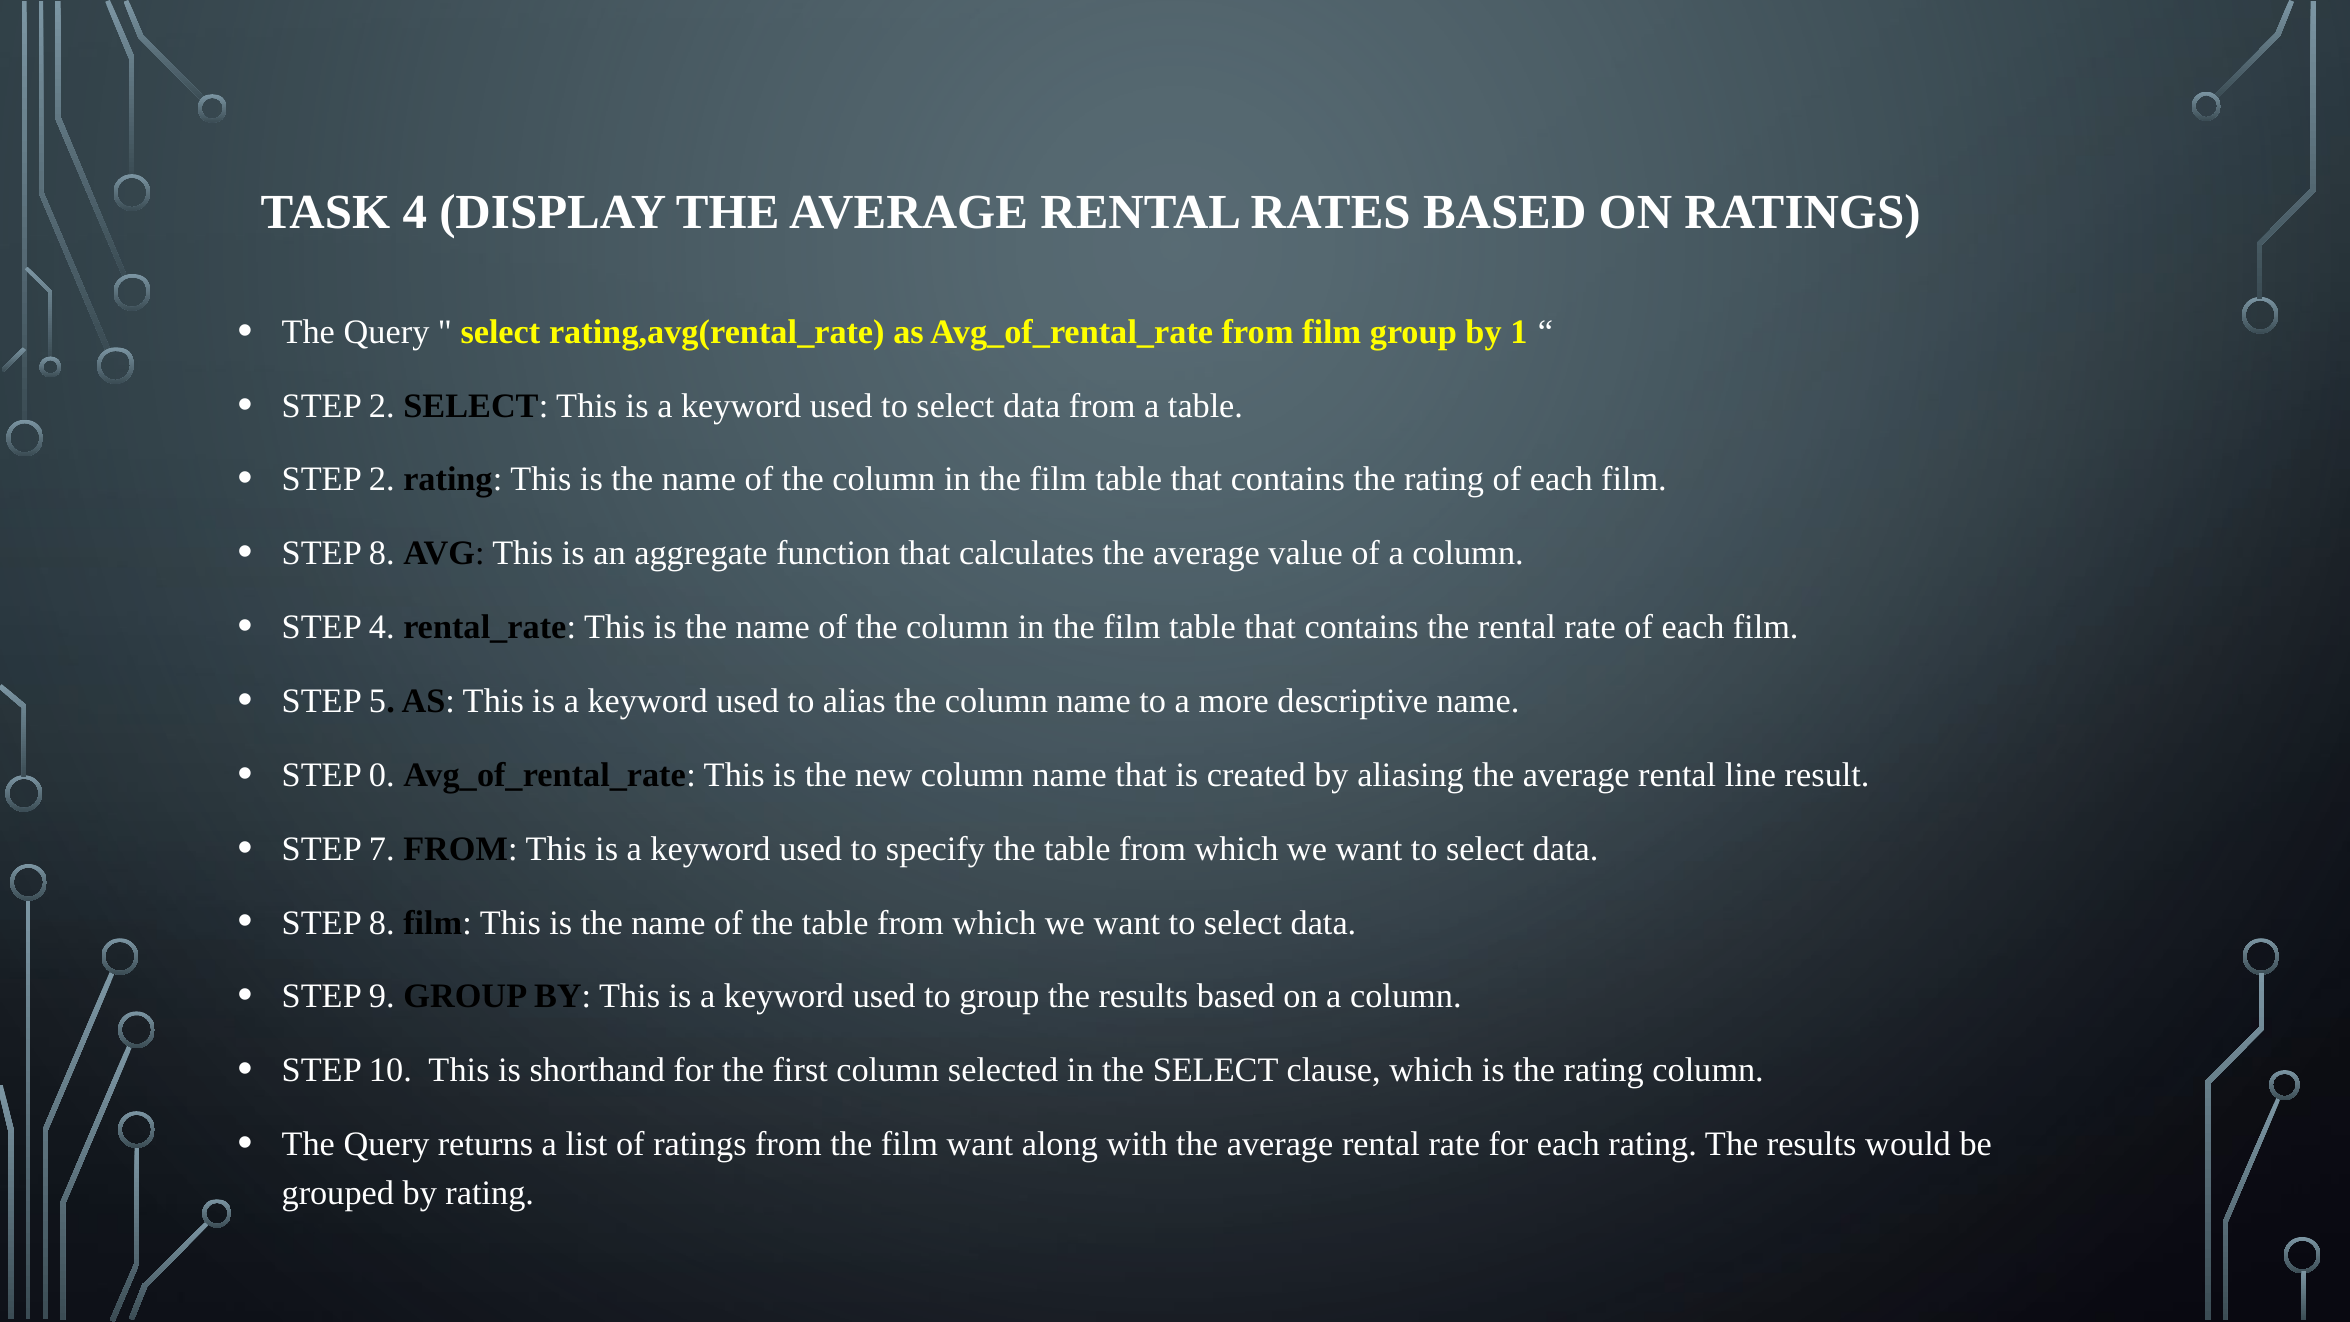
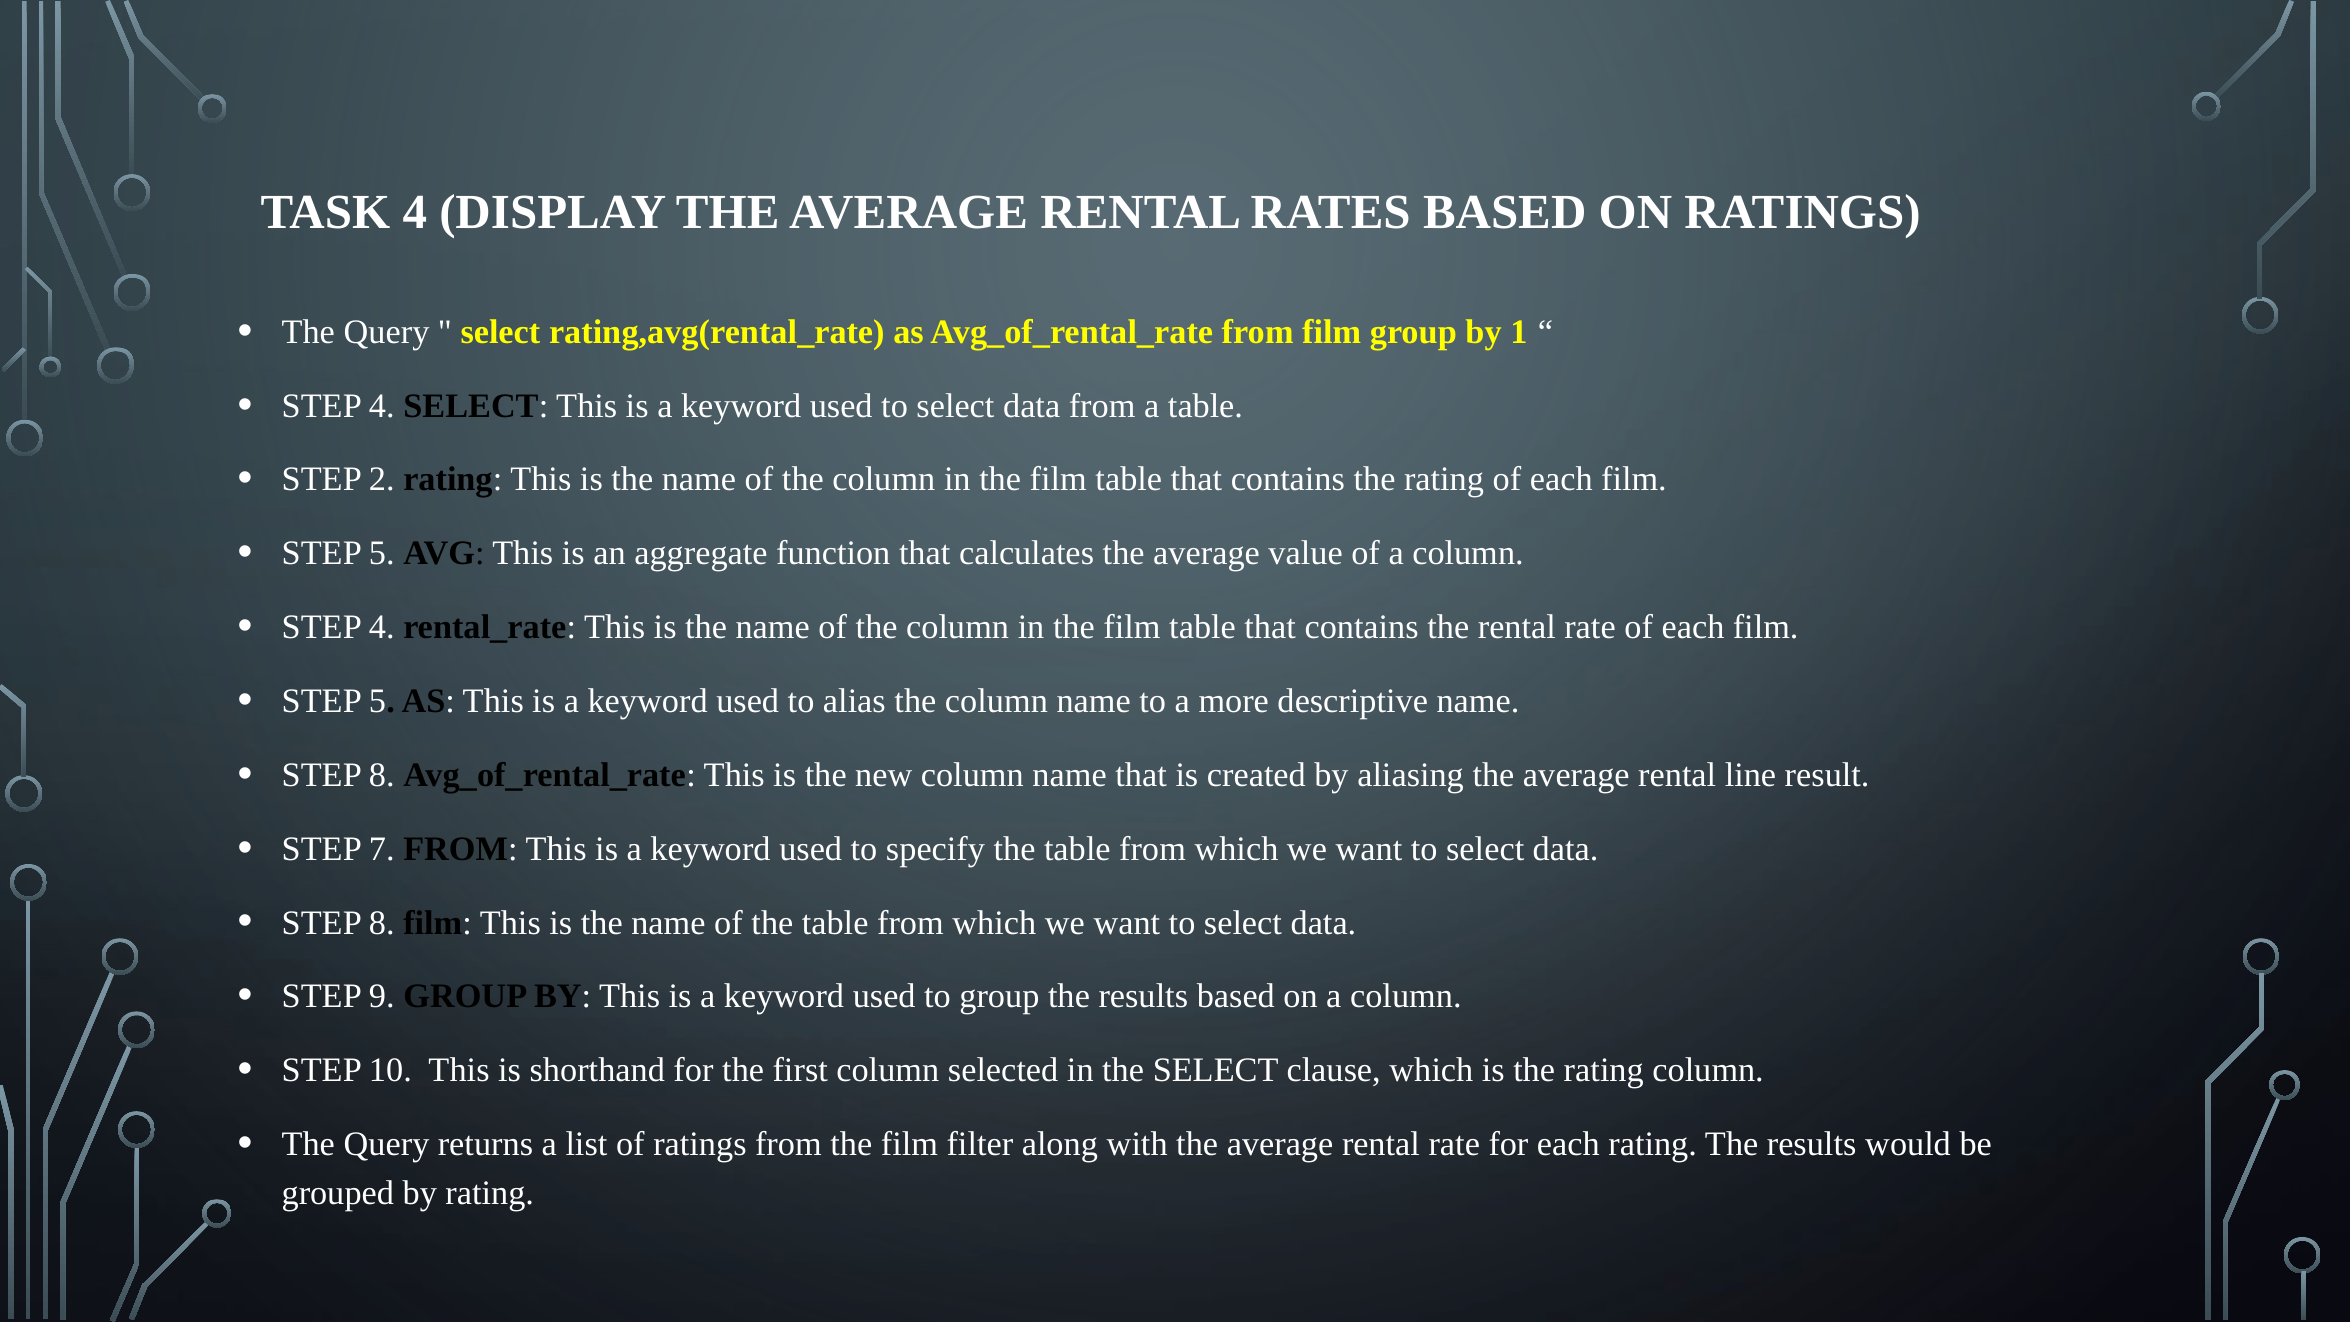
2: 2 -> 4 (382, 406)
8: 8 -> 5 (382, 553)
0: 0 -> 8 (382, 775)
film want: want -> filter (980, 1144)
